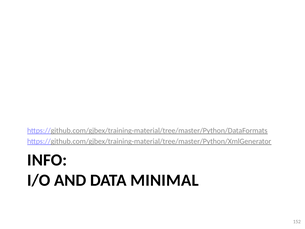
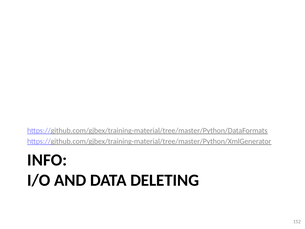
MINIMAL: MINIMAL -> DELETING (165, 180)
